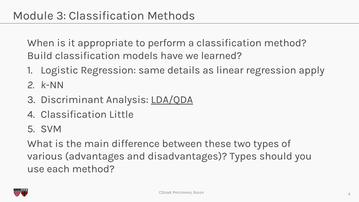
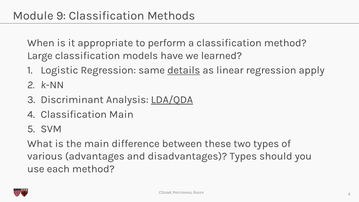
Module 3: 3 -> 9 (61, 16)
Build: Build -> Large (40, 56)
details underline: none -> present (184, 70)
Classification Little: Little -> Main (121, 114)
